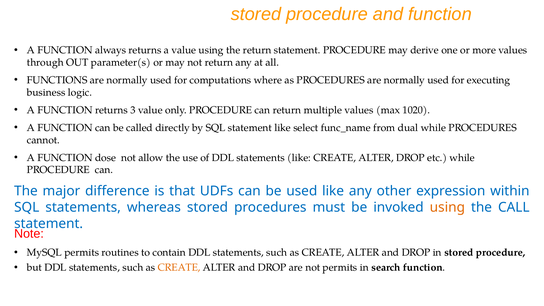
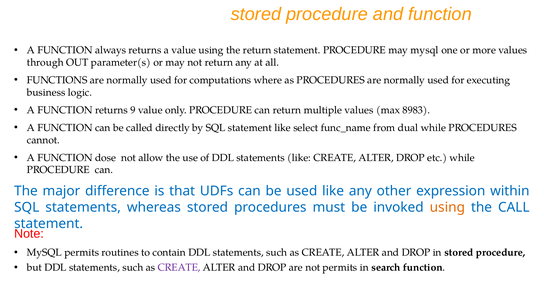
may derive: derive -> mysql (425, 50)
3: 3 -> 9 (133, 110)
1020: 1020 -> 8983 (416, 110)
CREATE colour: orange -> purple (179, 268)
